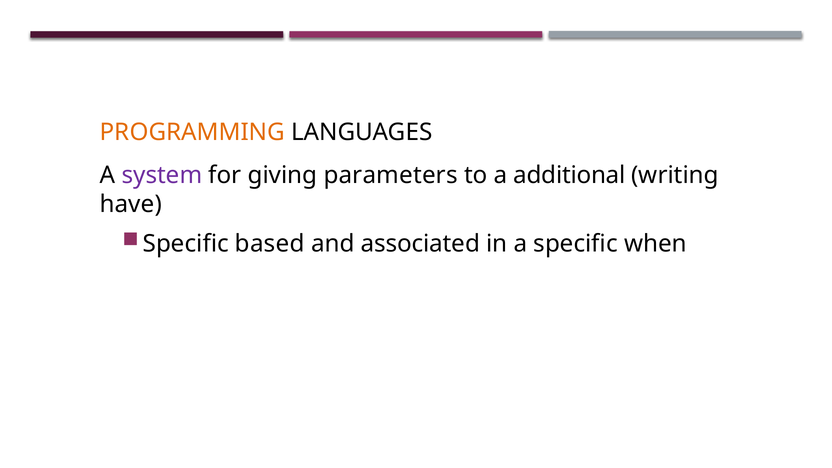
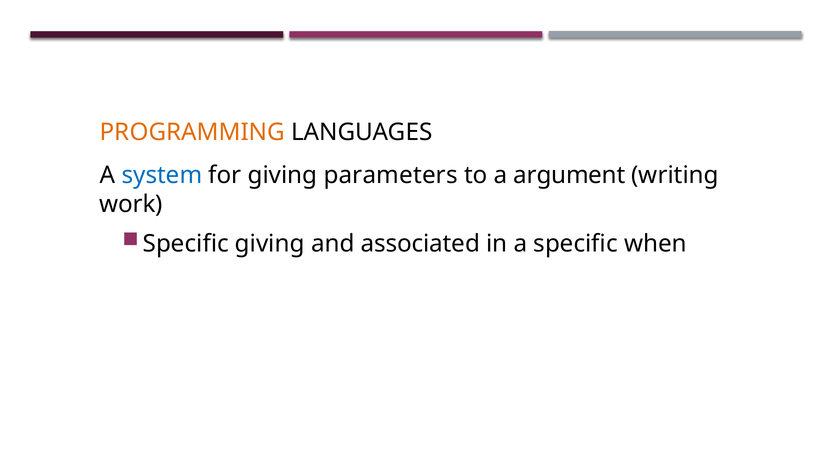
system colour: purple -> blue (162, 175)
additional: additional -> argument (569, 175)
have: have -> work (131, 204)
Specific based: based -> giving (270, 244)
